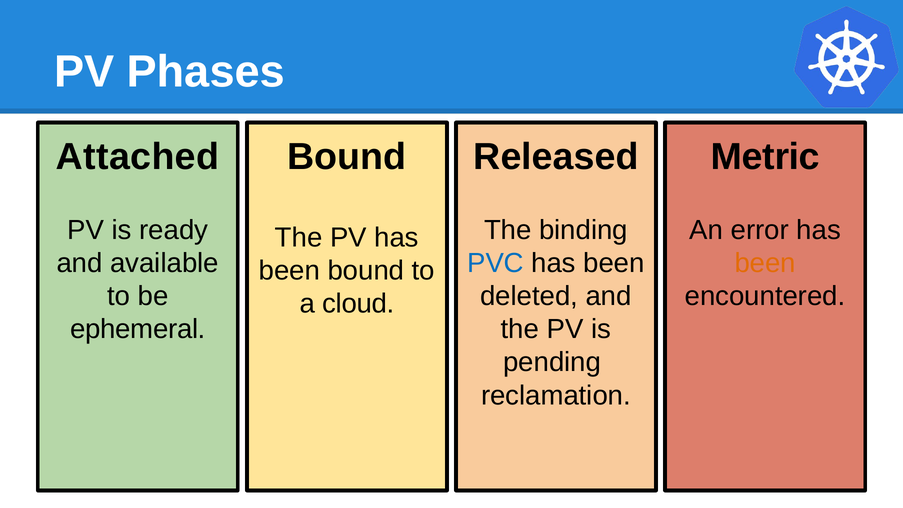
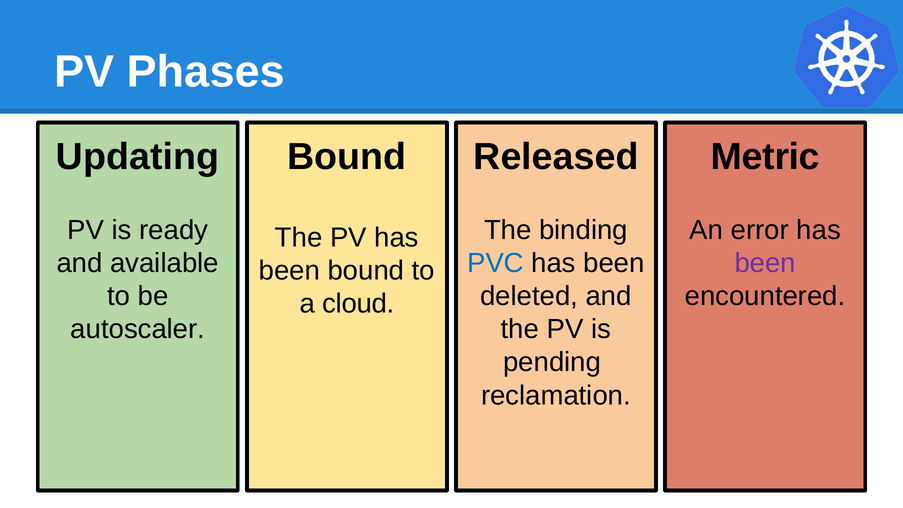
Attached: Attached -> Updating (138, 157)
been colour: orange -> purple (765, 263)
ephemeral: ephemeral -> autoscaler (138, 329)
